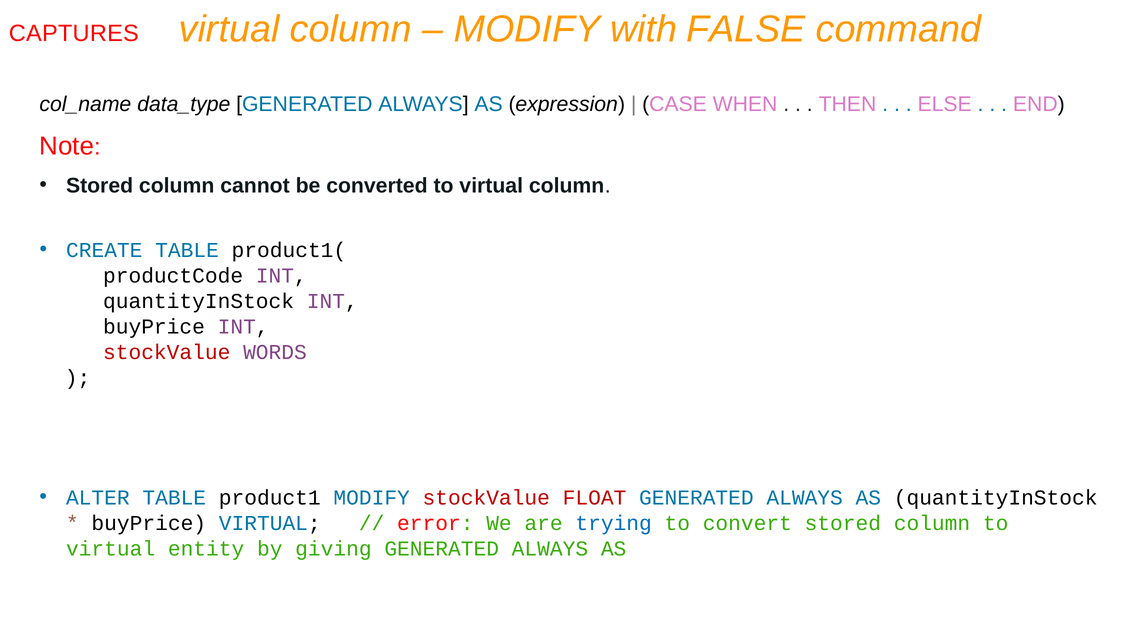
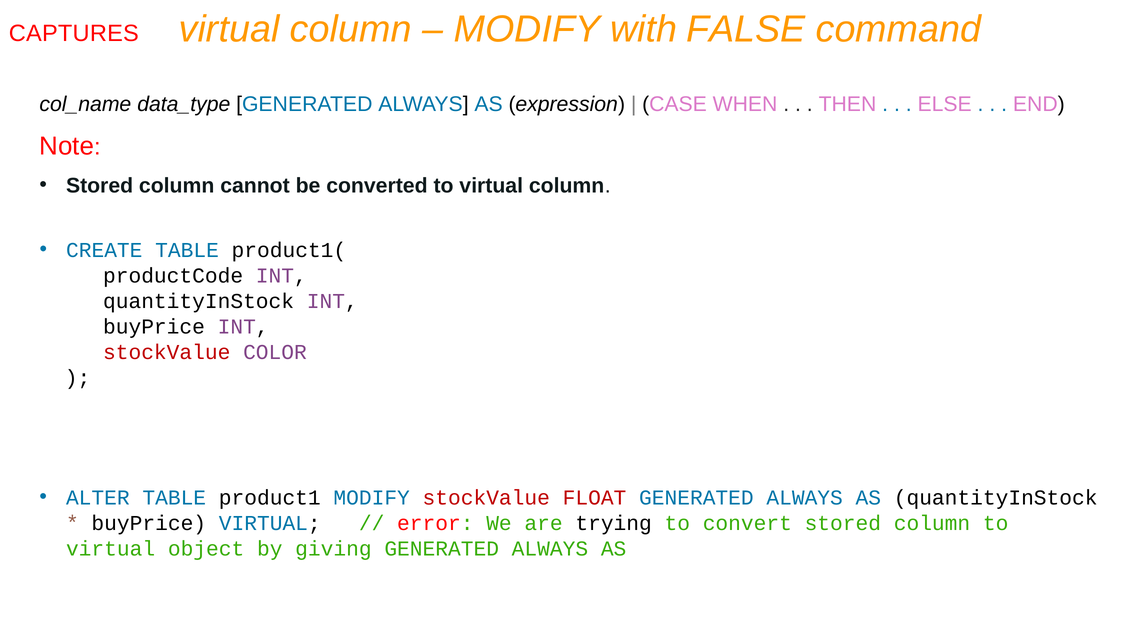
WORDS: WORDS -> COLOR (275, 352)
trying colour: blue -> black (614, 523)
entity: entity -> object (206, 548)
